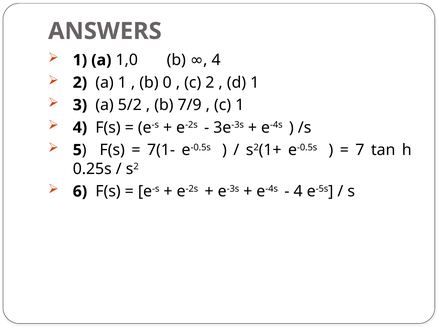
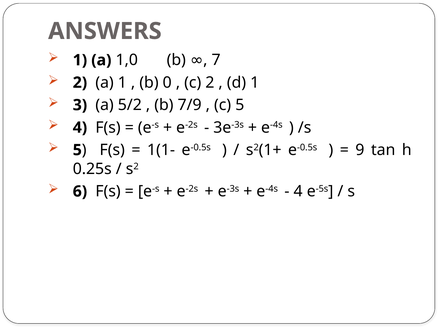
4: 4 -> 7 (216, 60)
c 1: 1 -> 5 (240, 105)
7(1-: 7(1- -> 1(1- (161, 150)
7: 7 -> 9 (360, 150)
